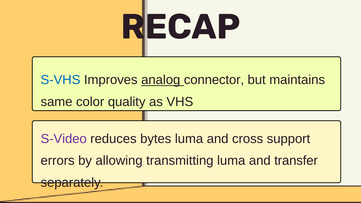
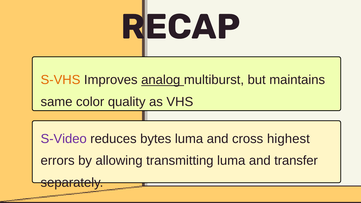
S-VHS colour: blue -> orange (61, 80)
connector: connector -> multiburst (214, 80)
support: support -> highest (288, 139)
